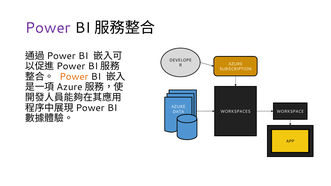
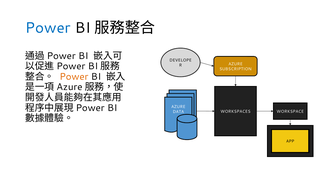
Power colour: purple -> blue (48, 28)
